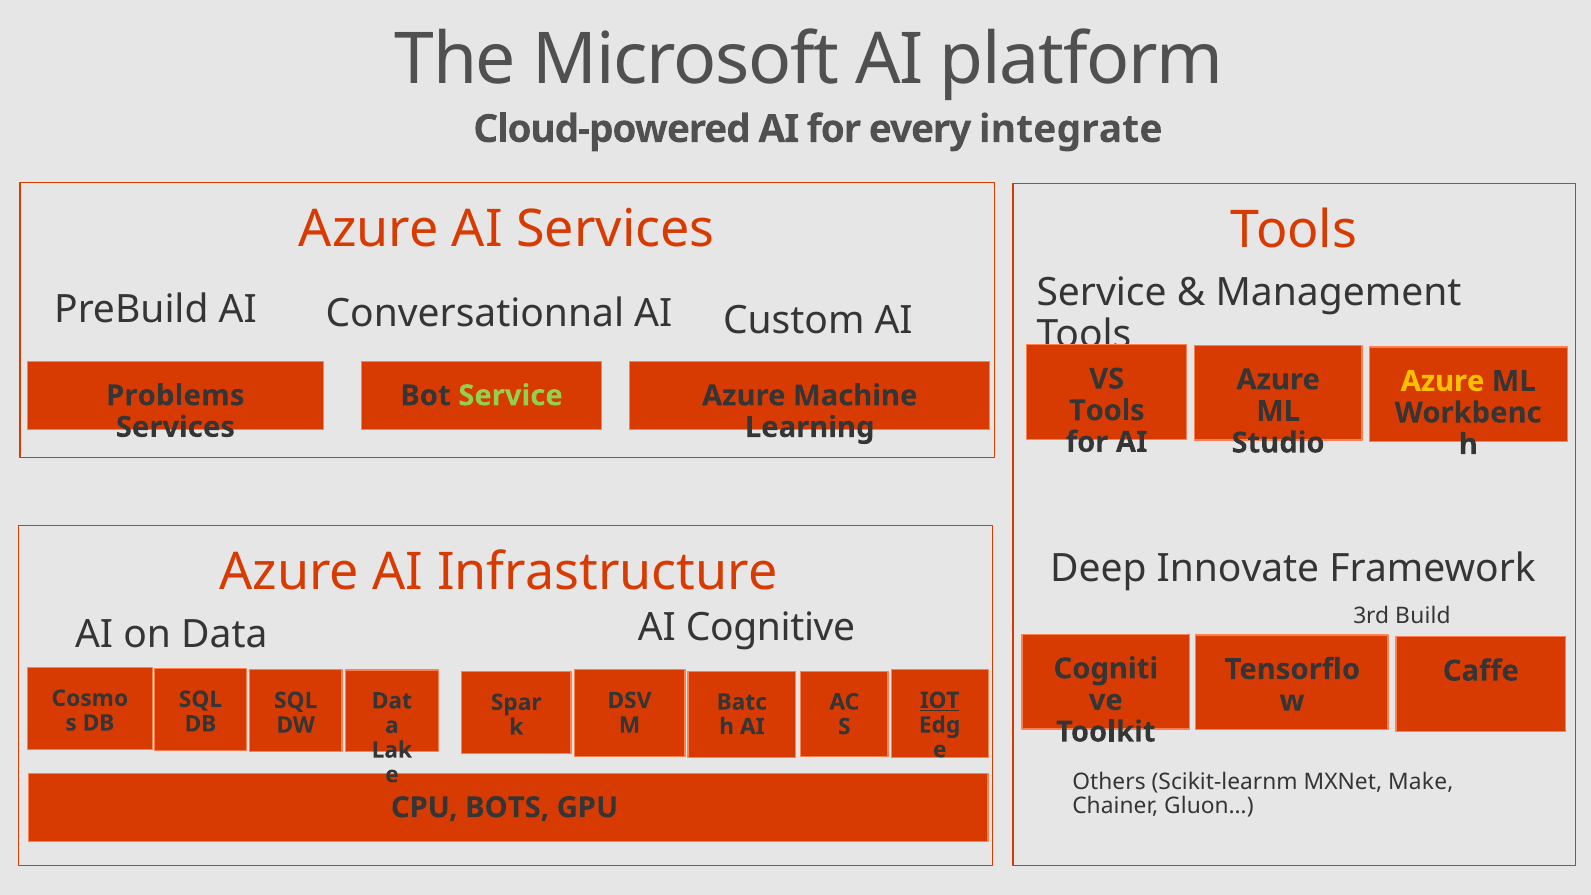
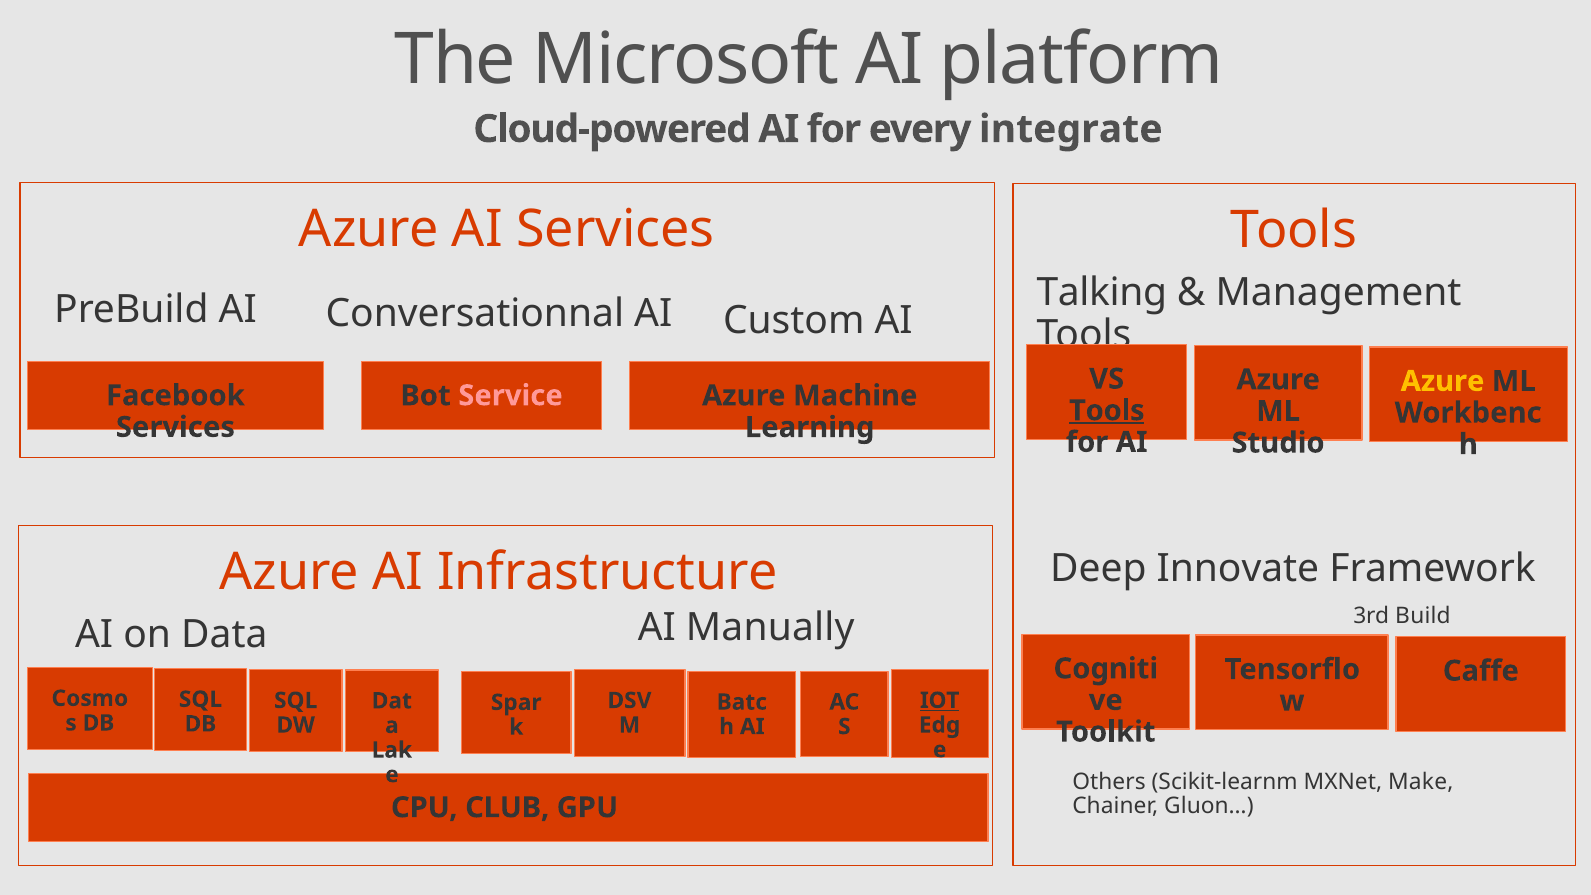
Service: Service -> Talking (1102, 293)
Problems: Problems -> Facebook (175, 396)
Service colour: light green -> pink (511, 396)
Tools underline: none -> present (1107, 411)
Cognitive: Cognitive -> Manually (770, 628)
BOTS: BOTS -> CLUB (507, 807)
